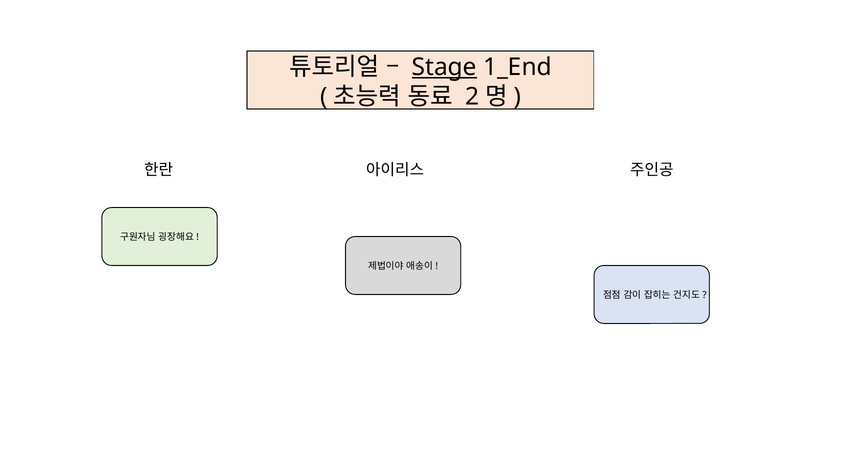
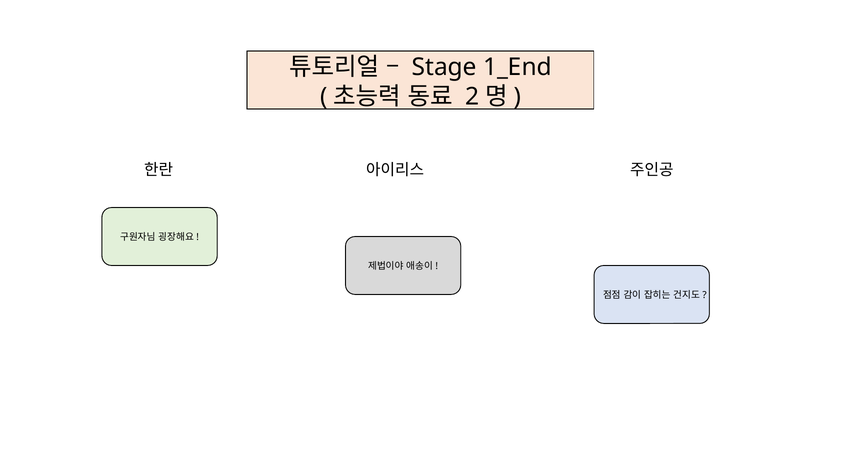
Stage underline: present -> none (444, 67)
